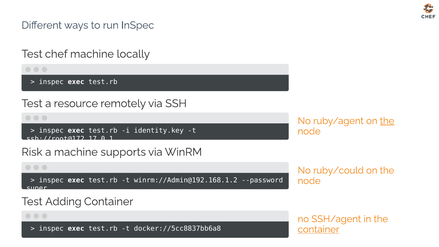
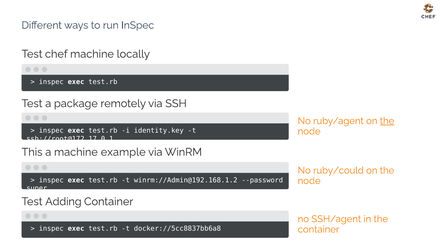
resource: resource -> package (76, 103)
Risk: Risk -> This (32, 152)
supports: supports -> example (123, 152)
container underline: present -> none (318, 229)
